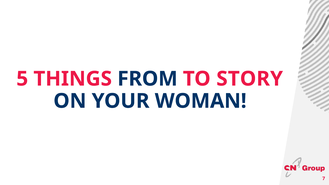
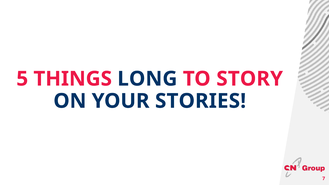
FROM: FROM -> LONG (147, 79)
WOMAN: WOMAN -> STORIES (201, 101)
